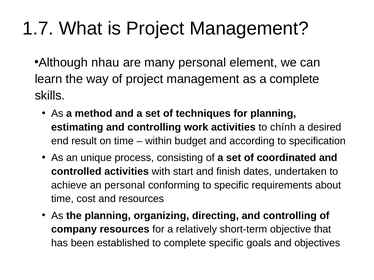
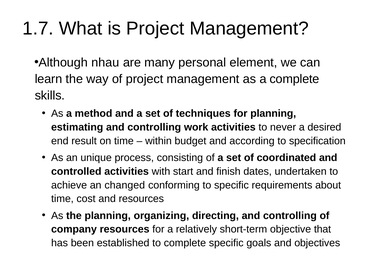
chính: chính -> never (283, 127)
an personal: personal -> changed (125, 185)
